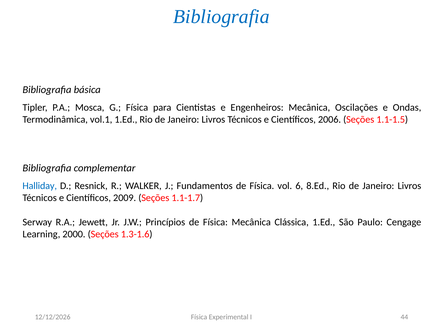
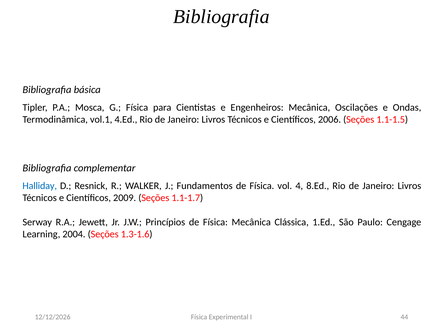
Bibliografia colour: blue -> black (221, 17)
vol.1 1.Ed: 1.Ed -> 4.Ed (126, 120)
6: 6 -> 4 (299, 186)
2000: 2000 -> 2004 (74, 234)
